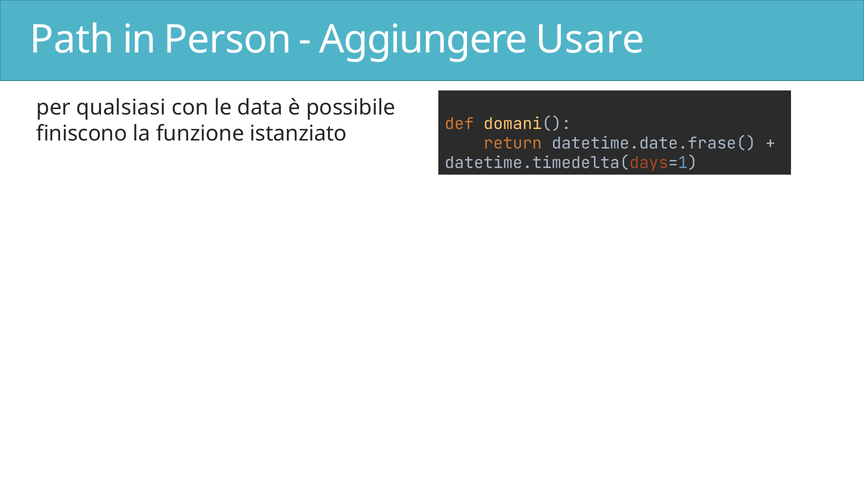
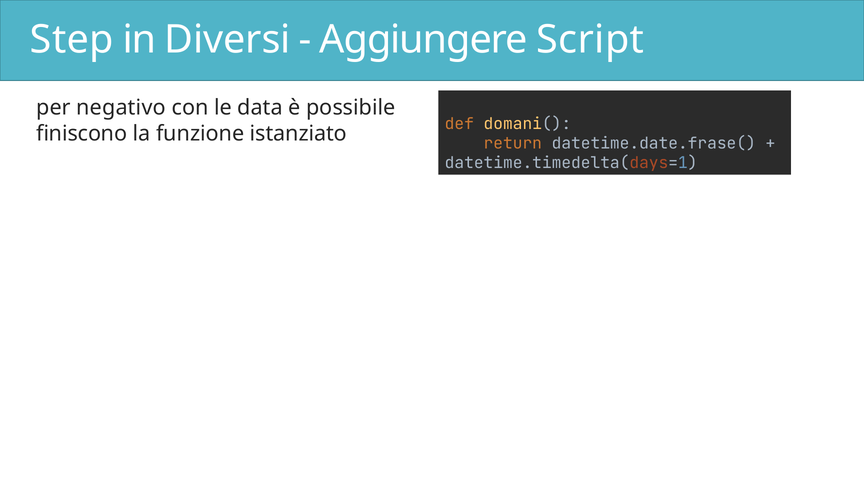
Path: Path -> Step (72, 40)
Person: Person -> Diversi (227, 40)
Usare: Usare -> Script (590, 40)
qualsiasi: qualsiasi -> negativo (121, 108)
